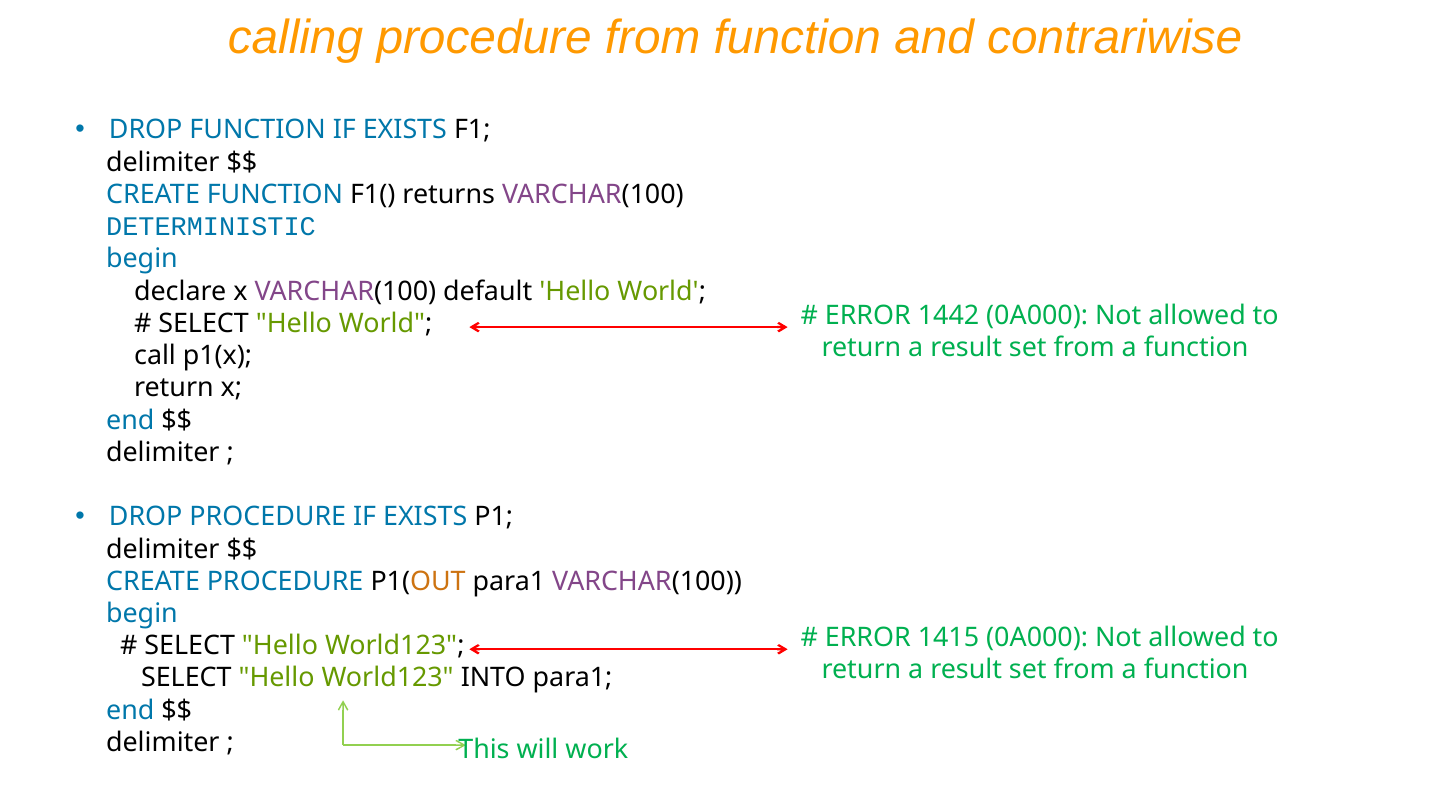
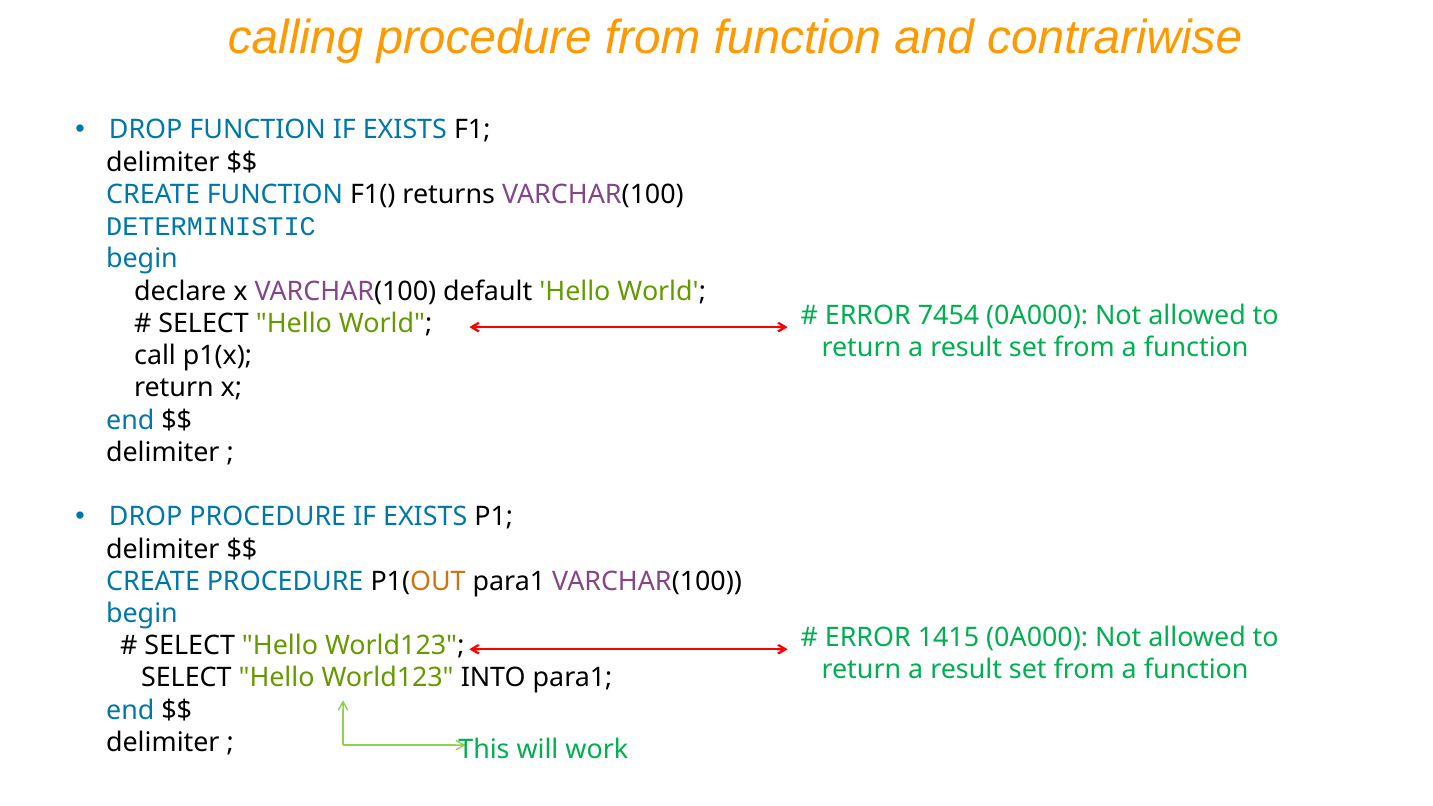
1442: 1442 -> 7454 (949, 316)
